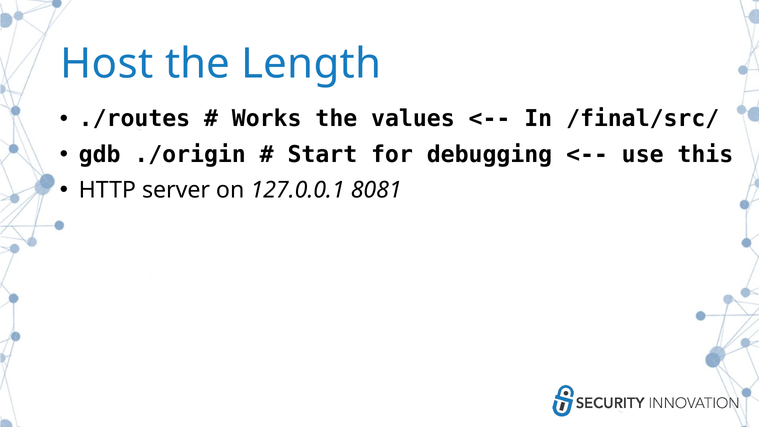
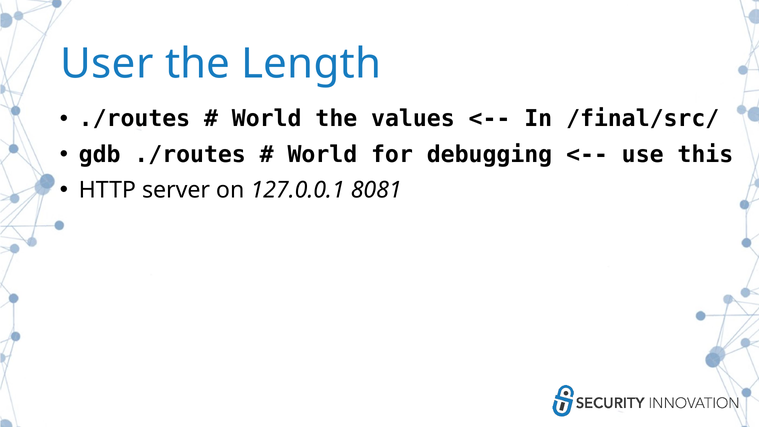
Host: Host -> User (107, 64)
Works: Works -> World (267, 119)
gdb ./origin: ./origin -> ./routes (190, 154)
Start: Start -> World (322, 154)
